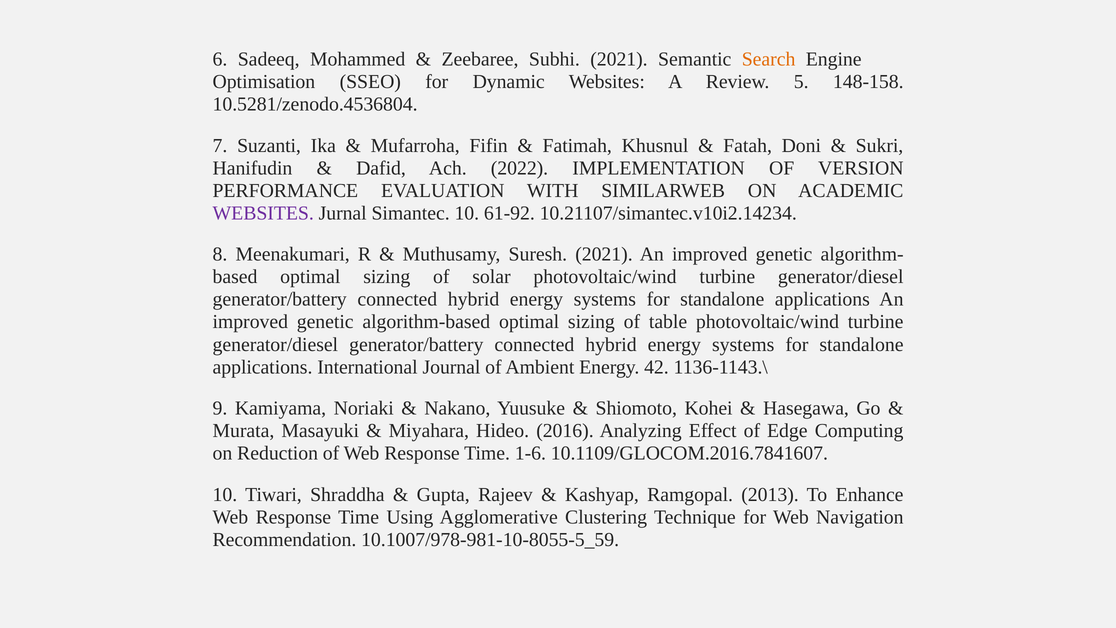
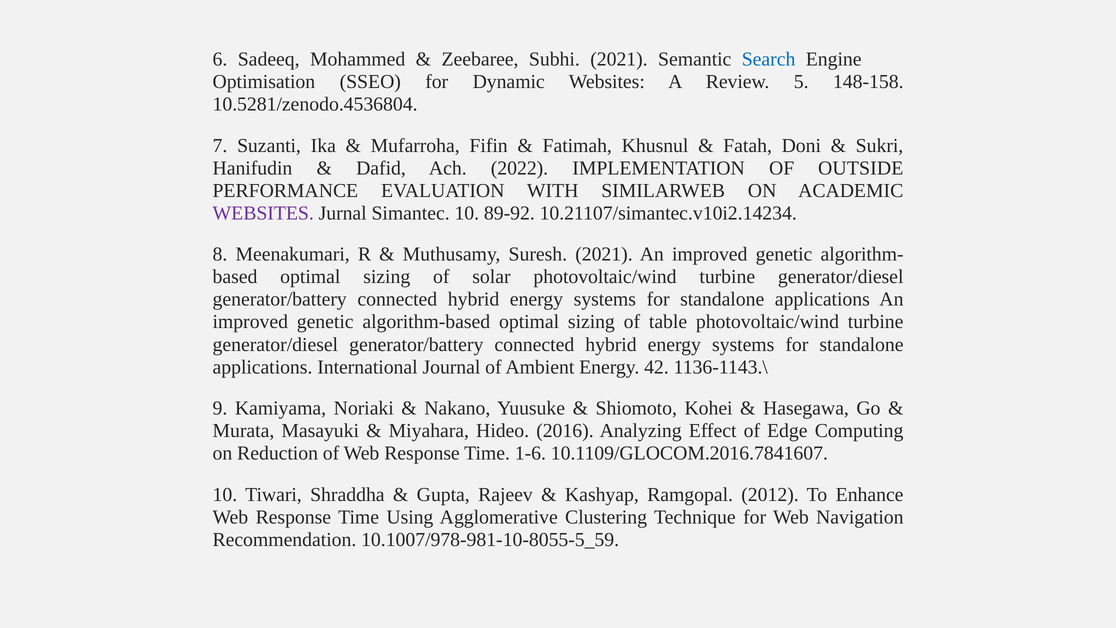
Search colour: orange -> blue (769, 59)
VERSION: VERSION -> OUTSIDE (861, 168)
61-92: 61-92 -> 89-92 (509, 213)
2013: 2013 -> 2012 (770, 494)
